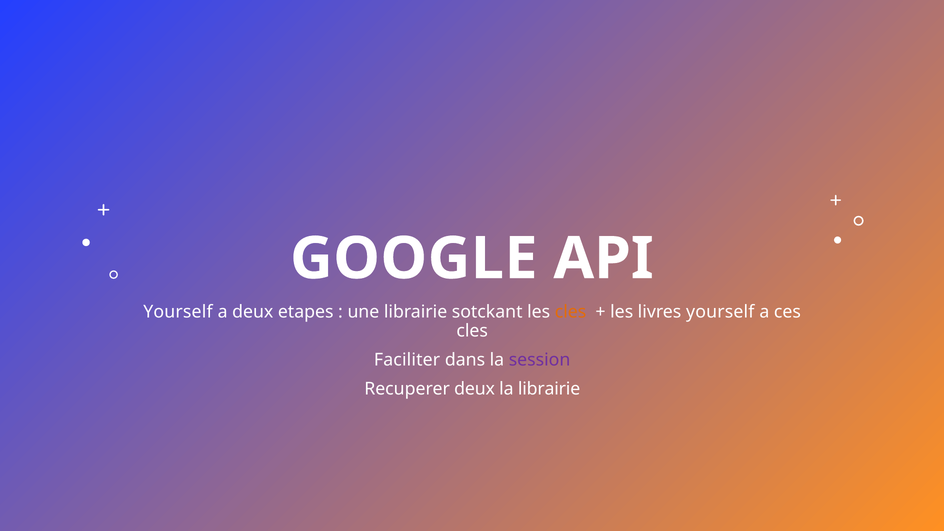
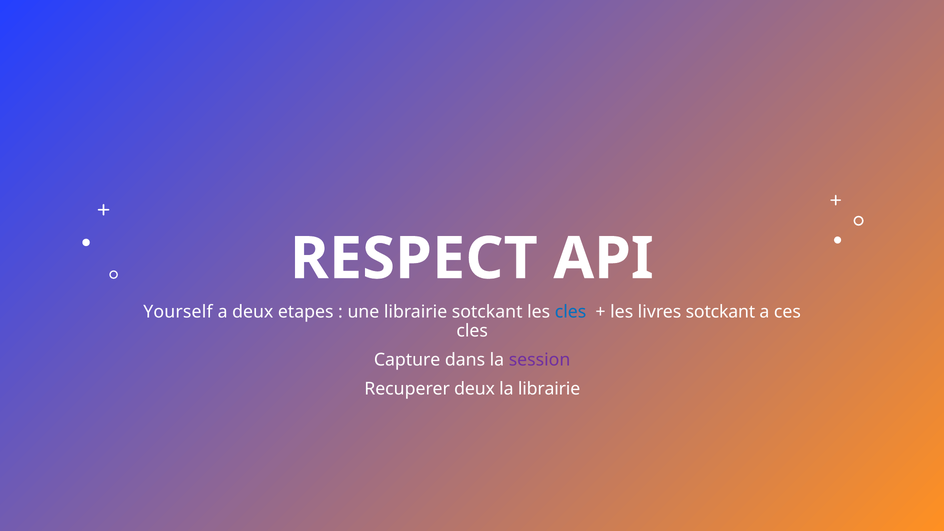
GOOGLE: GOOGLE -> RESPECT (414, 259)
cles colour: orange -> blue (571, 312)
livres yourself: yourself -> sotckant (720, 312)
Faciliter: Faciliter -> Capture (407, 360)
